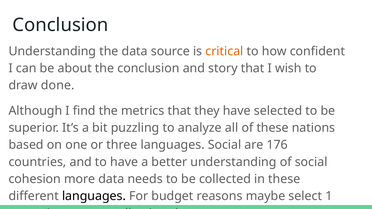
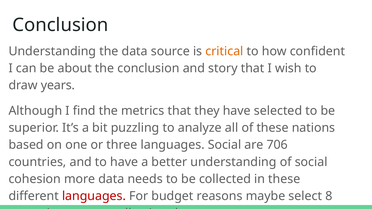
done: done -> years (58, 85)
176: 176 -> 706 (277, 145)
languages colour: black -> red (94, 196)
1: 1 -> 8 (329, 196)
